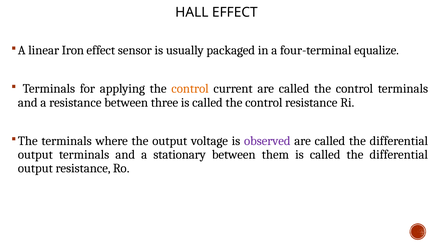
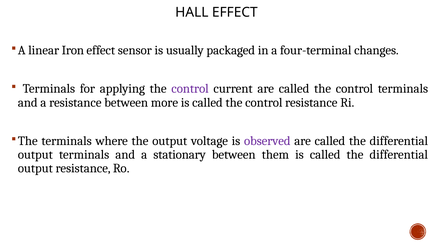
equalize: equalize -> changes (376, 50)
control colour: orange -> purple (190, 89)
three: three -> more (164, 103)
